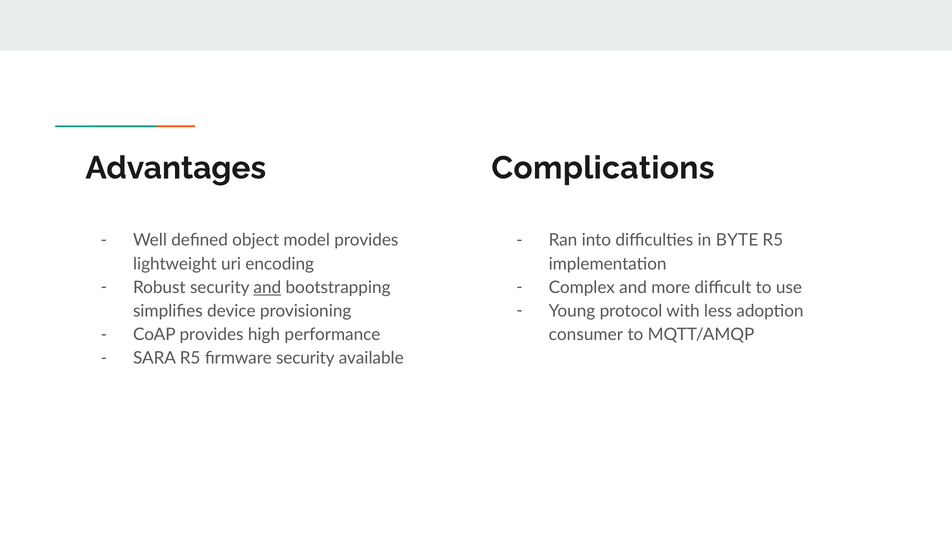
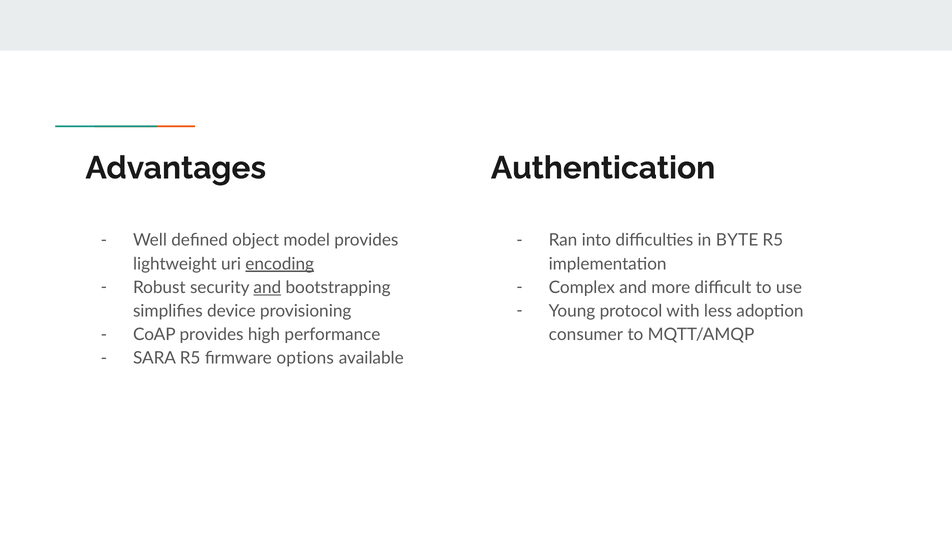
Complications: Complications -> Authentication (603, 168)
encoding underline: none -> present (280, 264)
firmware security: security -> options (305, 359)
